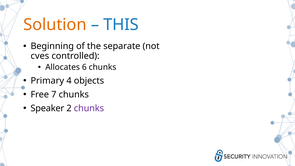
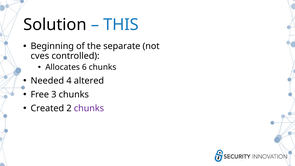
Solution colour: orange -> black (55, 25)
Primary: Primary -> Needed (47, 81)
objects: objects -> altered (89, 81)
7: 7 -> 3 (54, 94)
Speaker: Speaker -> Created (47, 108)
